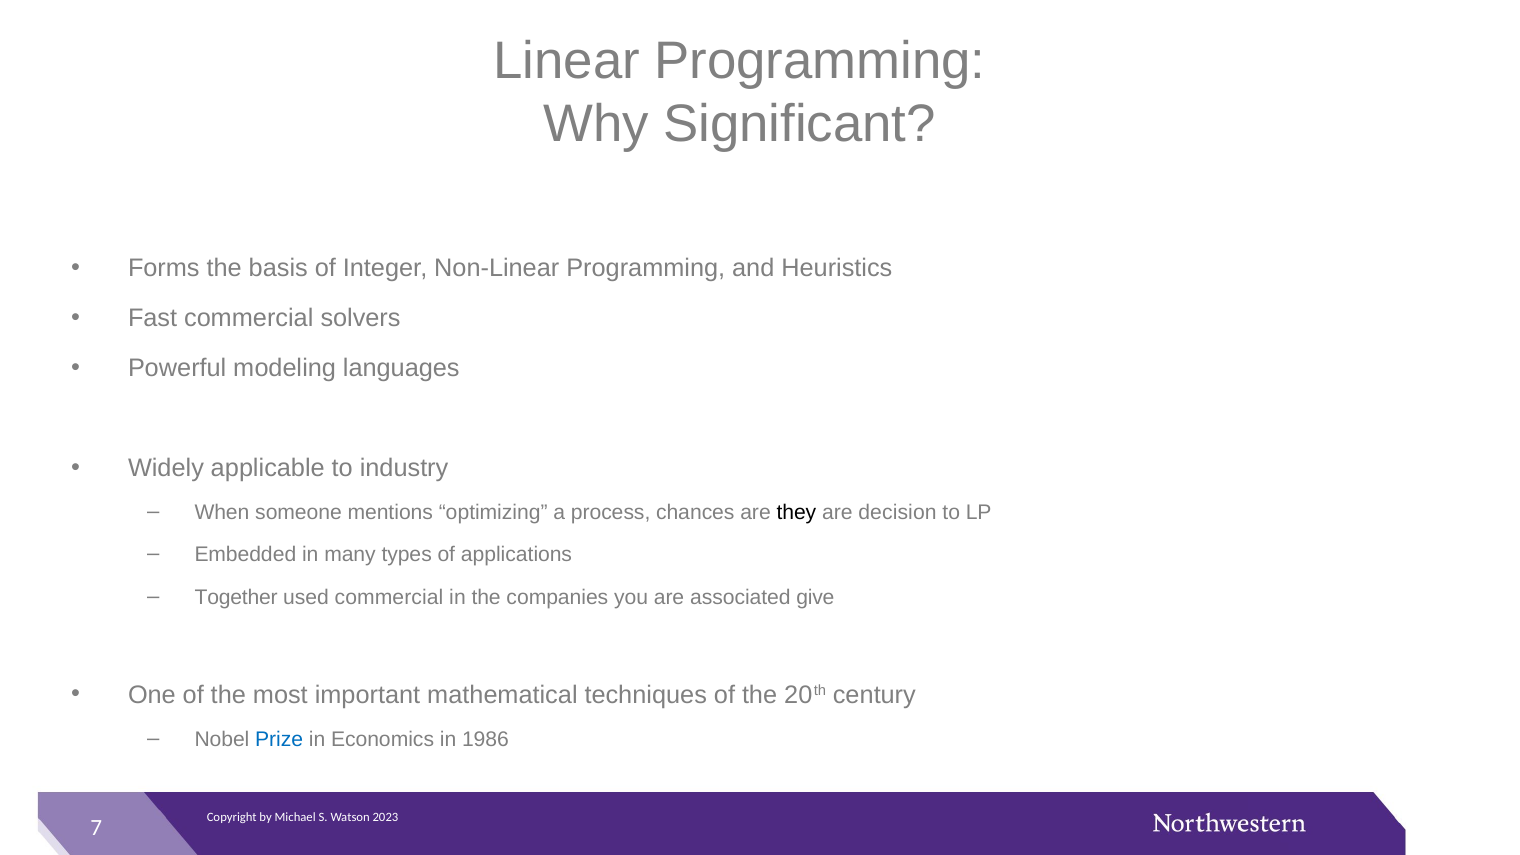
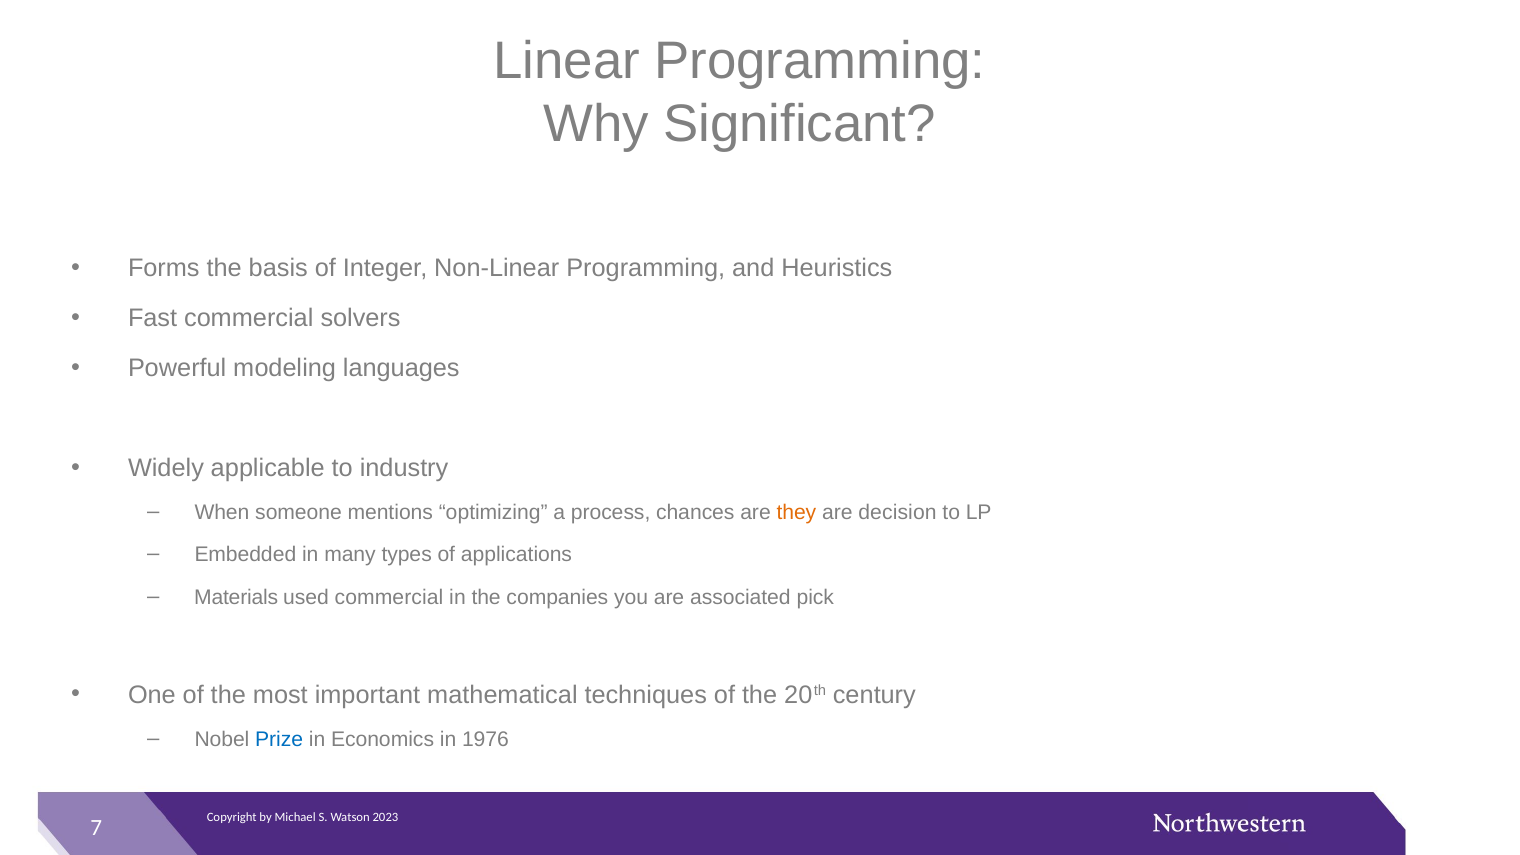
they colour: black -> orange (796, 513)
Together: Together -> Materials (236, 597)
give: give -> pick (815, 597)
1986: 1986 -> 1976 (485, 739)
